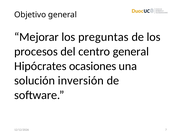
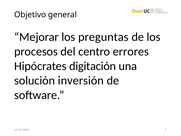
centro general: general -> errores (131, 51)
ocasiones: ocasiones -> digitación (93, 66)
